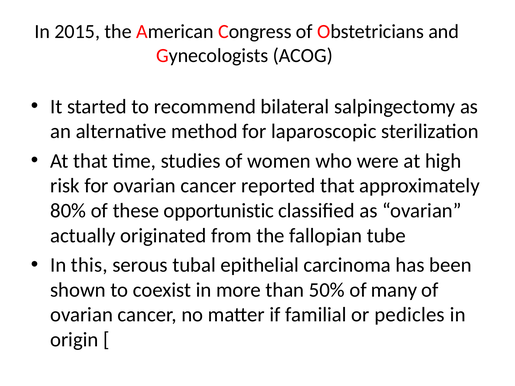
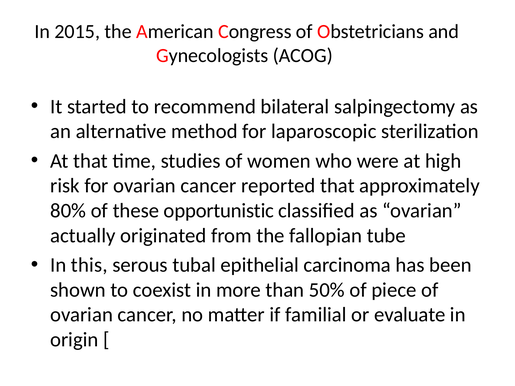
many: many -> piece (394, 290)
pedicles: pedicles -> evaluate (410, 315)
